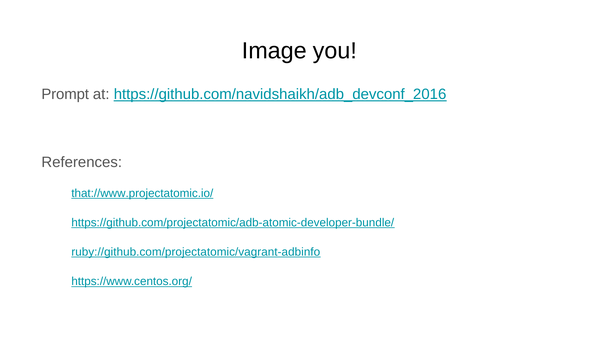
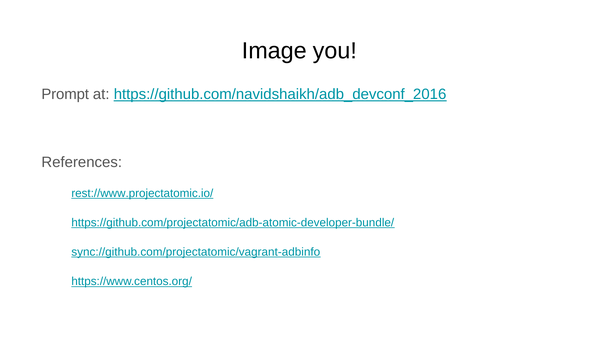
that://www.projectatomic.io/: that://www.projectatomic.io/ -> rest://www.projectatomic.io/ (142, 193)
ruby://github.com/projectatomic/vagrant-adbinfo: ruby://github.com/projectatomic/vagrant-adbinfo -> sync://github.com/projectatomic/vagrant-adbinfo (196, 252)
